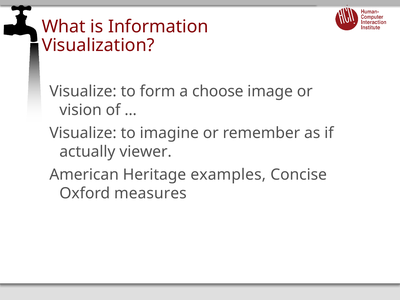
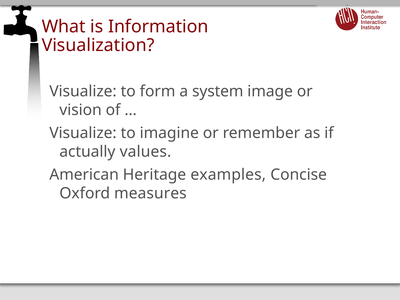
choose: choose -> system (218, 91)
viewer: viewer -> values (145, 152)
